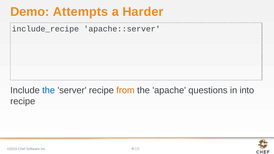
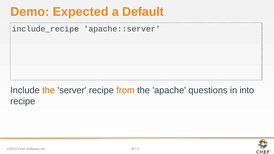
Attempts: Attempts -> Expected (81, 12)
Harder: Harder -> Default (143, 12)
the colour: blue -> orange (49, 90)
